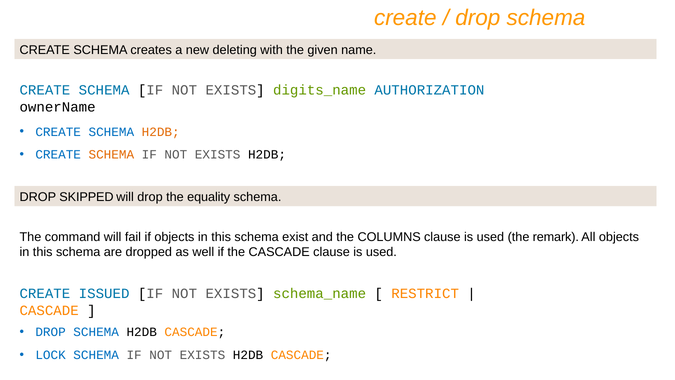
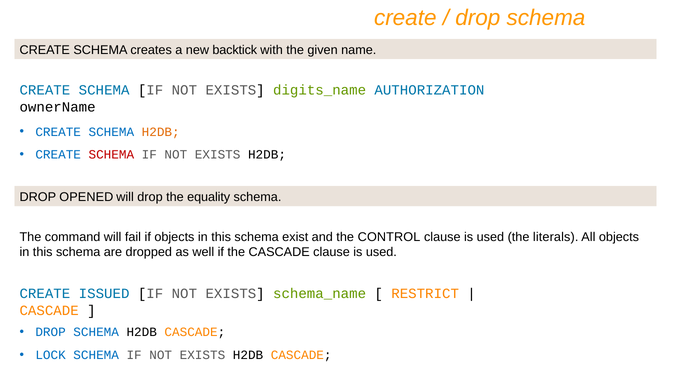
deleting: deleting -> backtick (235, 50)
SCHEMA colour: orange -> red (111, 155)
SKIPPED: SKIPPED -> OPENED (86, 197)
COLUMNS: COLUMNS -> CONTROL (389, 237)
remark: remark -> literals (556, 237)
